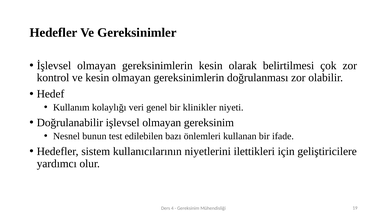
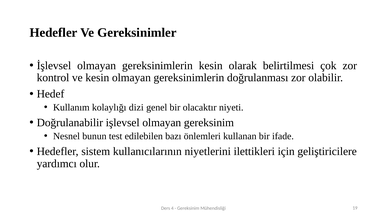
veri: veri -> dizi (136, 107)
klinikler: klinikler -> olacaktır (200, 107)
